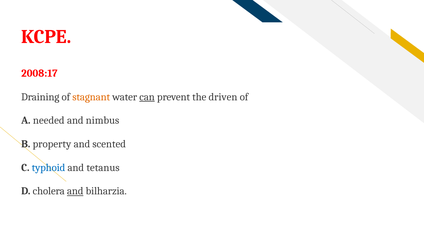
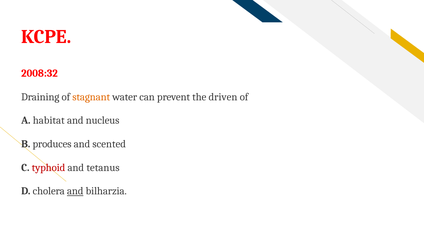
2008:17: 2008:17 -> 2008:32 (39, 73)
can underline: present -> none (147, 97)
needed: needed -> habitat (49, 120)
nimbus: nimbus -> nucleus (103, 120)
property: property -> produces (52, 144)
typhoid colour: blue -> red (49, 167)
